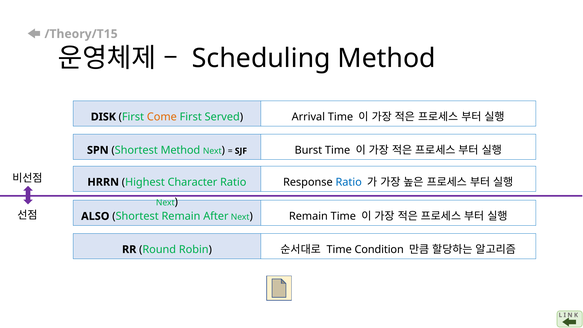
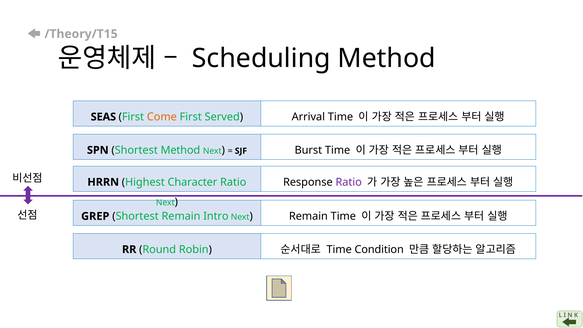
DISK: DISK -> SEAS (103, 117)
Ratio colour: blue -> purple (349, 182)
ALSO: ALSO -> GREP (95, 216)
After: After -> Intro (216, 216)
